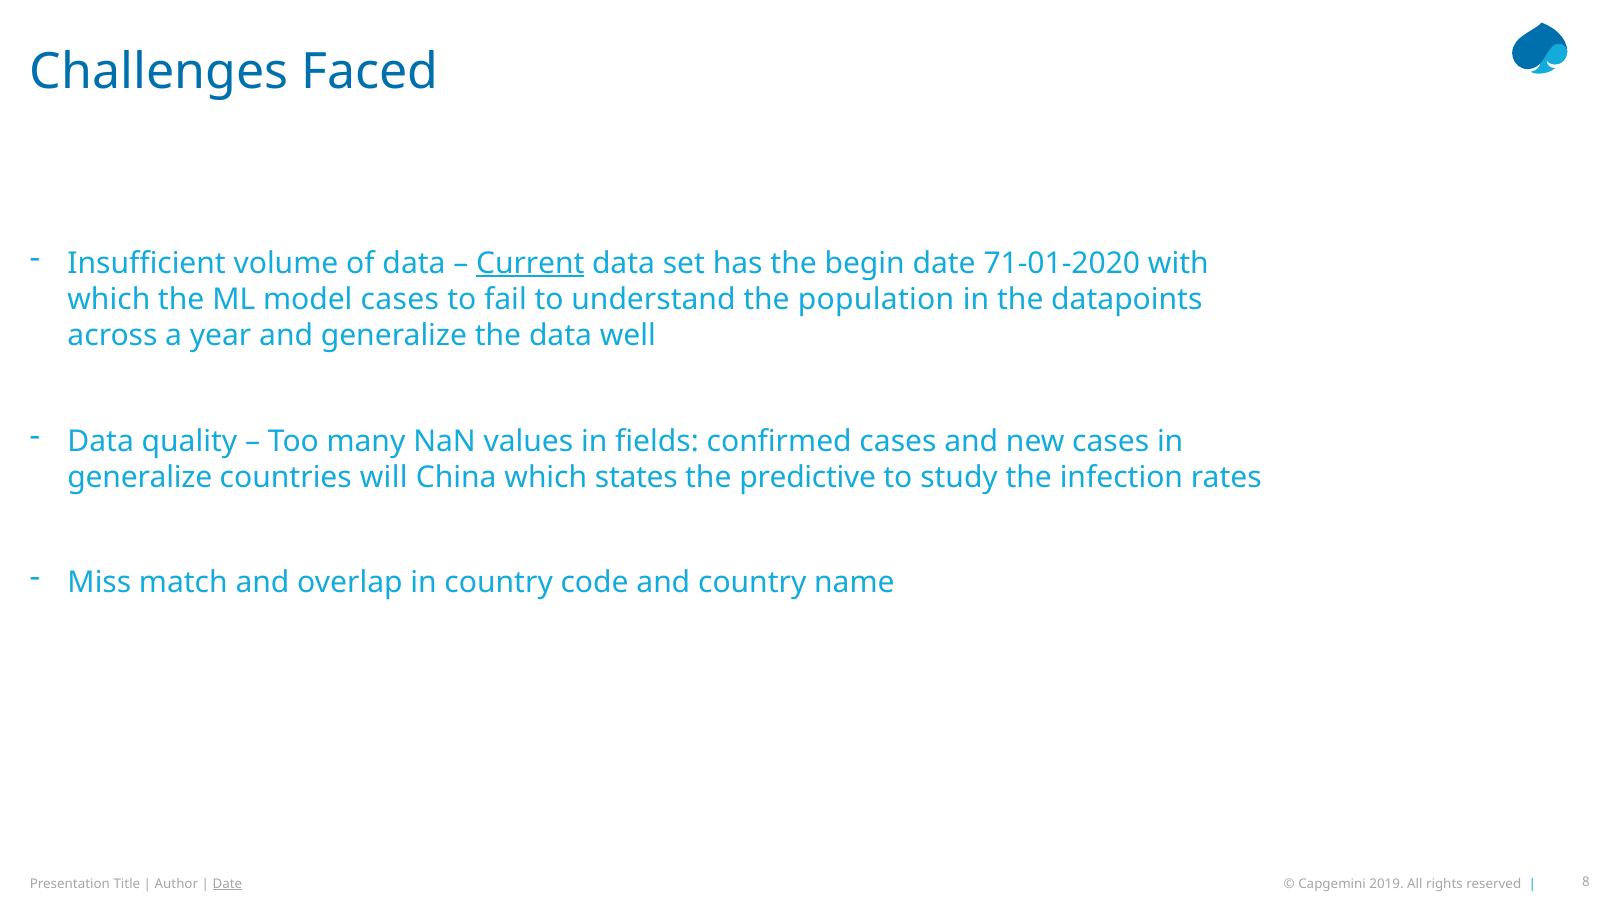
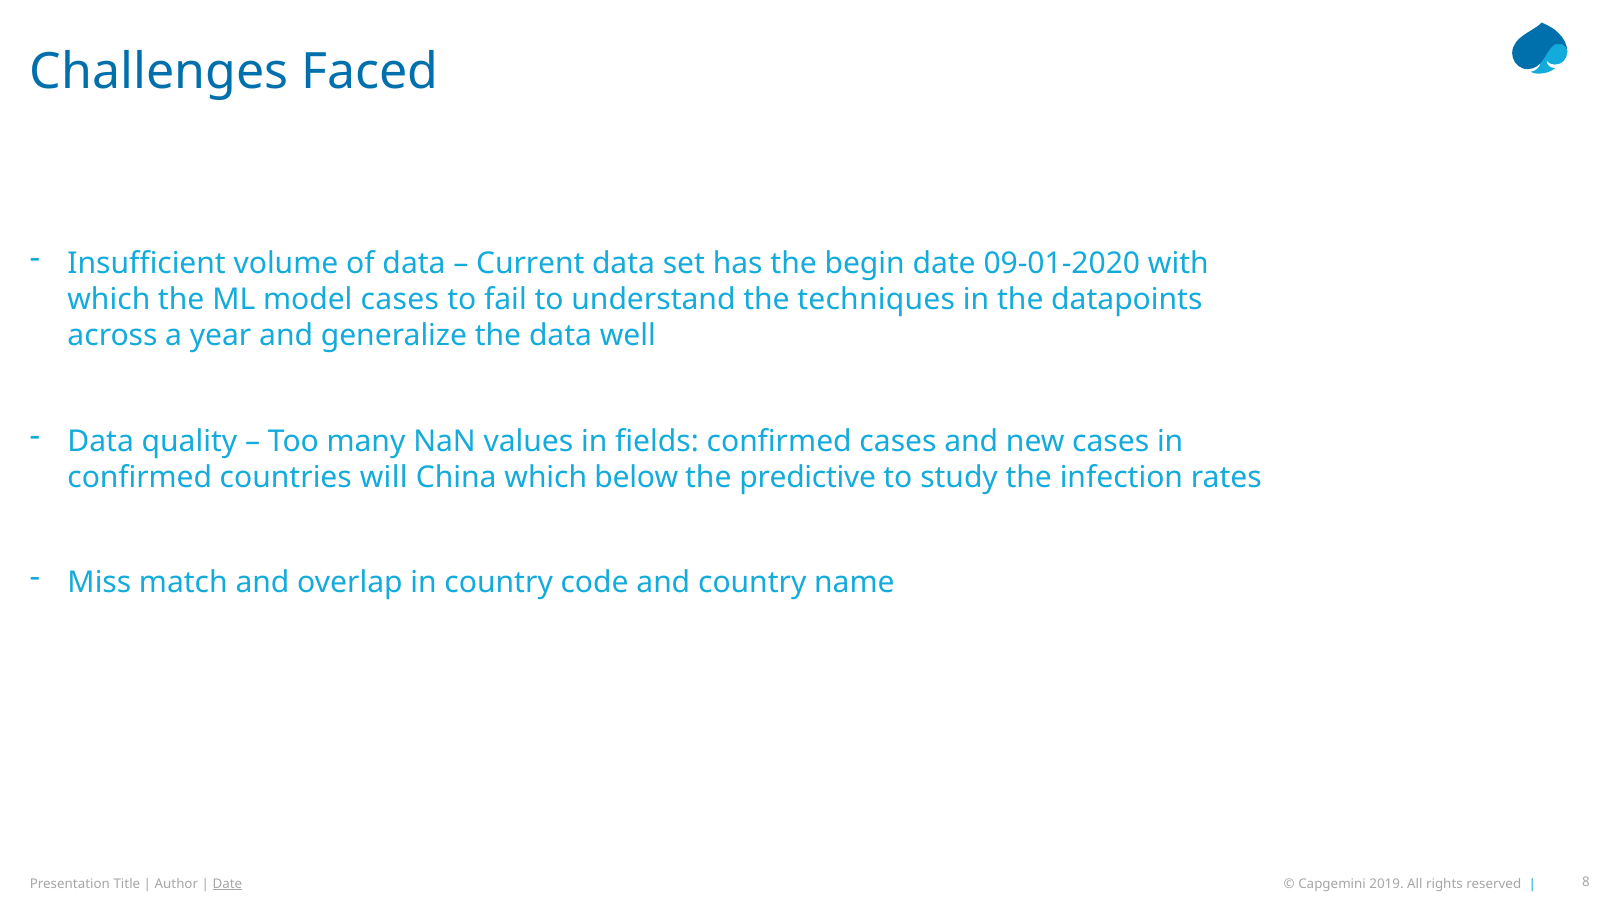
Current underline: present -> none (530, 263)
71-01-2020: 71-01-2020 -> 09-01-2020 (1062, 263)
population: population -> techniques (876, 299)
generalize: generalize -> confirmed (140, 477)
states: states -> below (636, 477)
